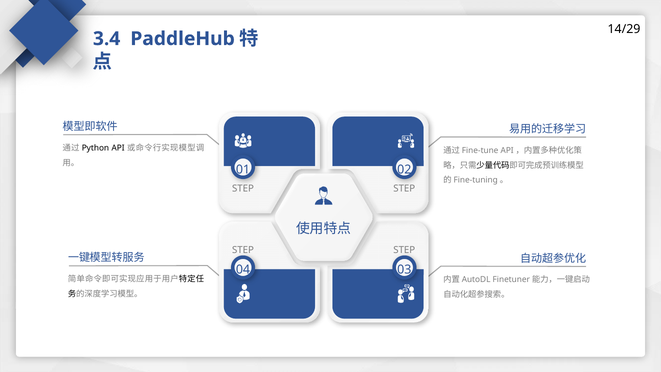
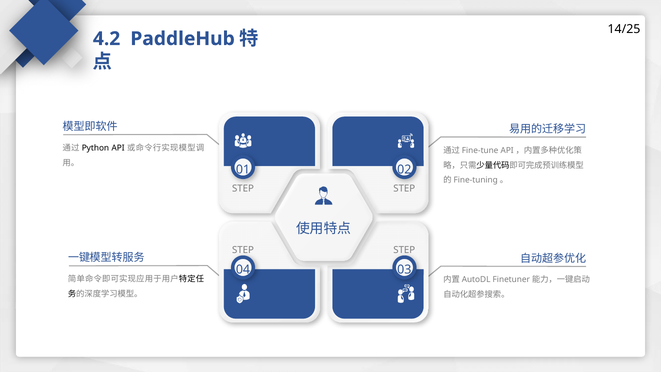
14/29: 14/29 -> 14/25 (624, 29)
3.4: 3.4 -> 4.2 (107, 39)
